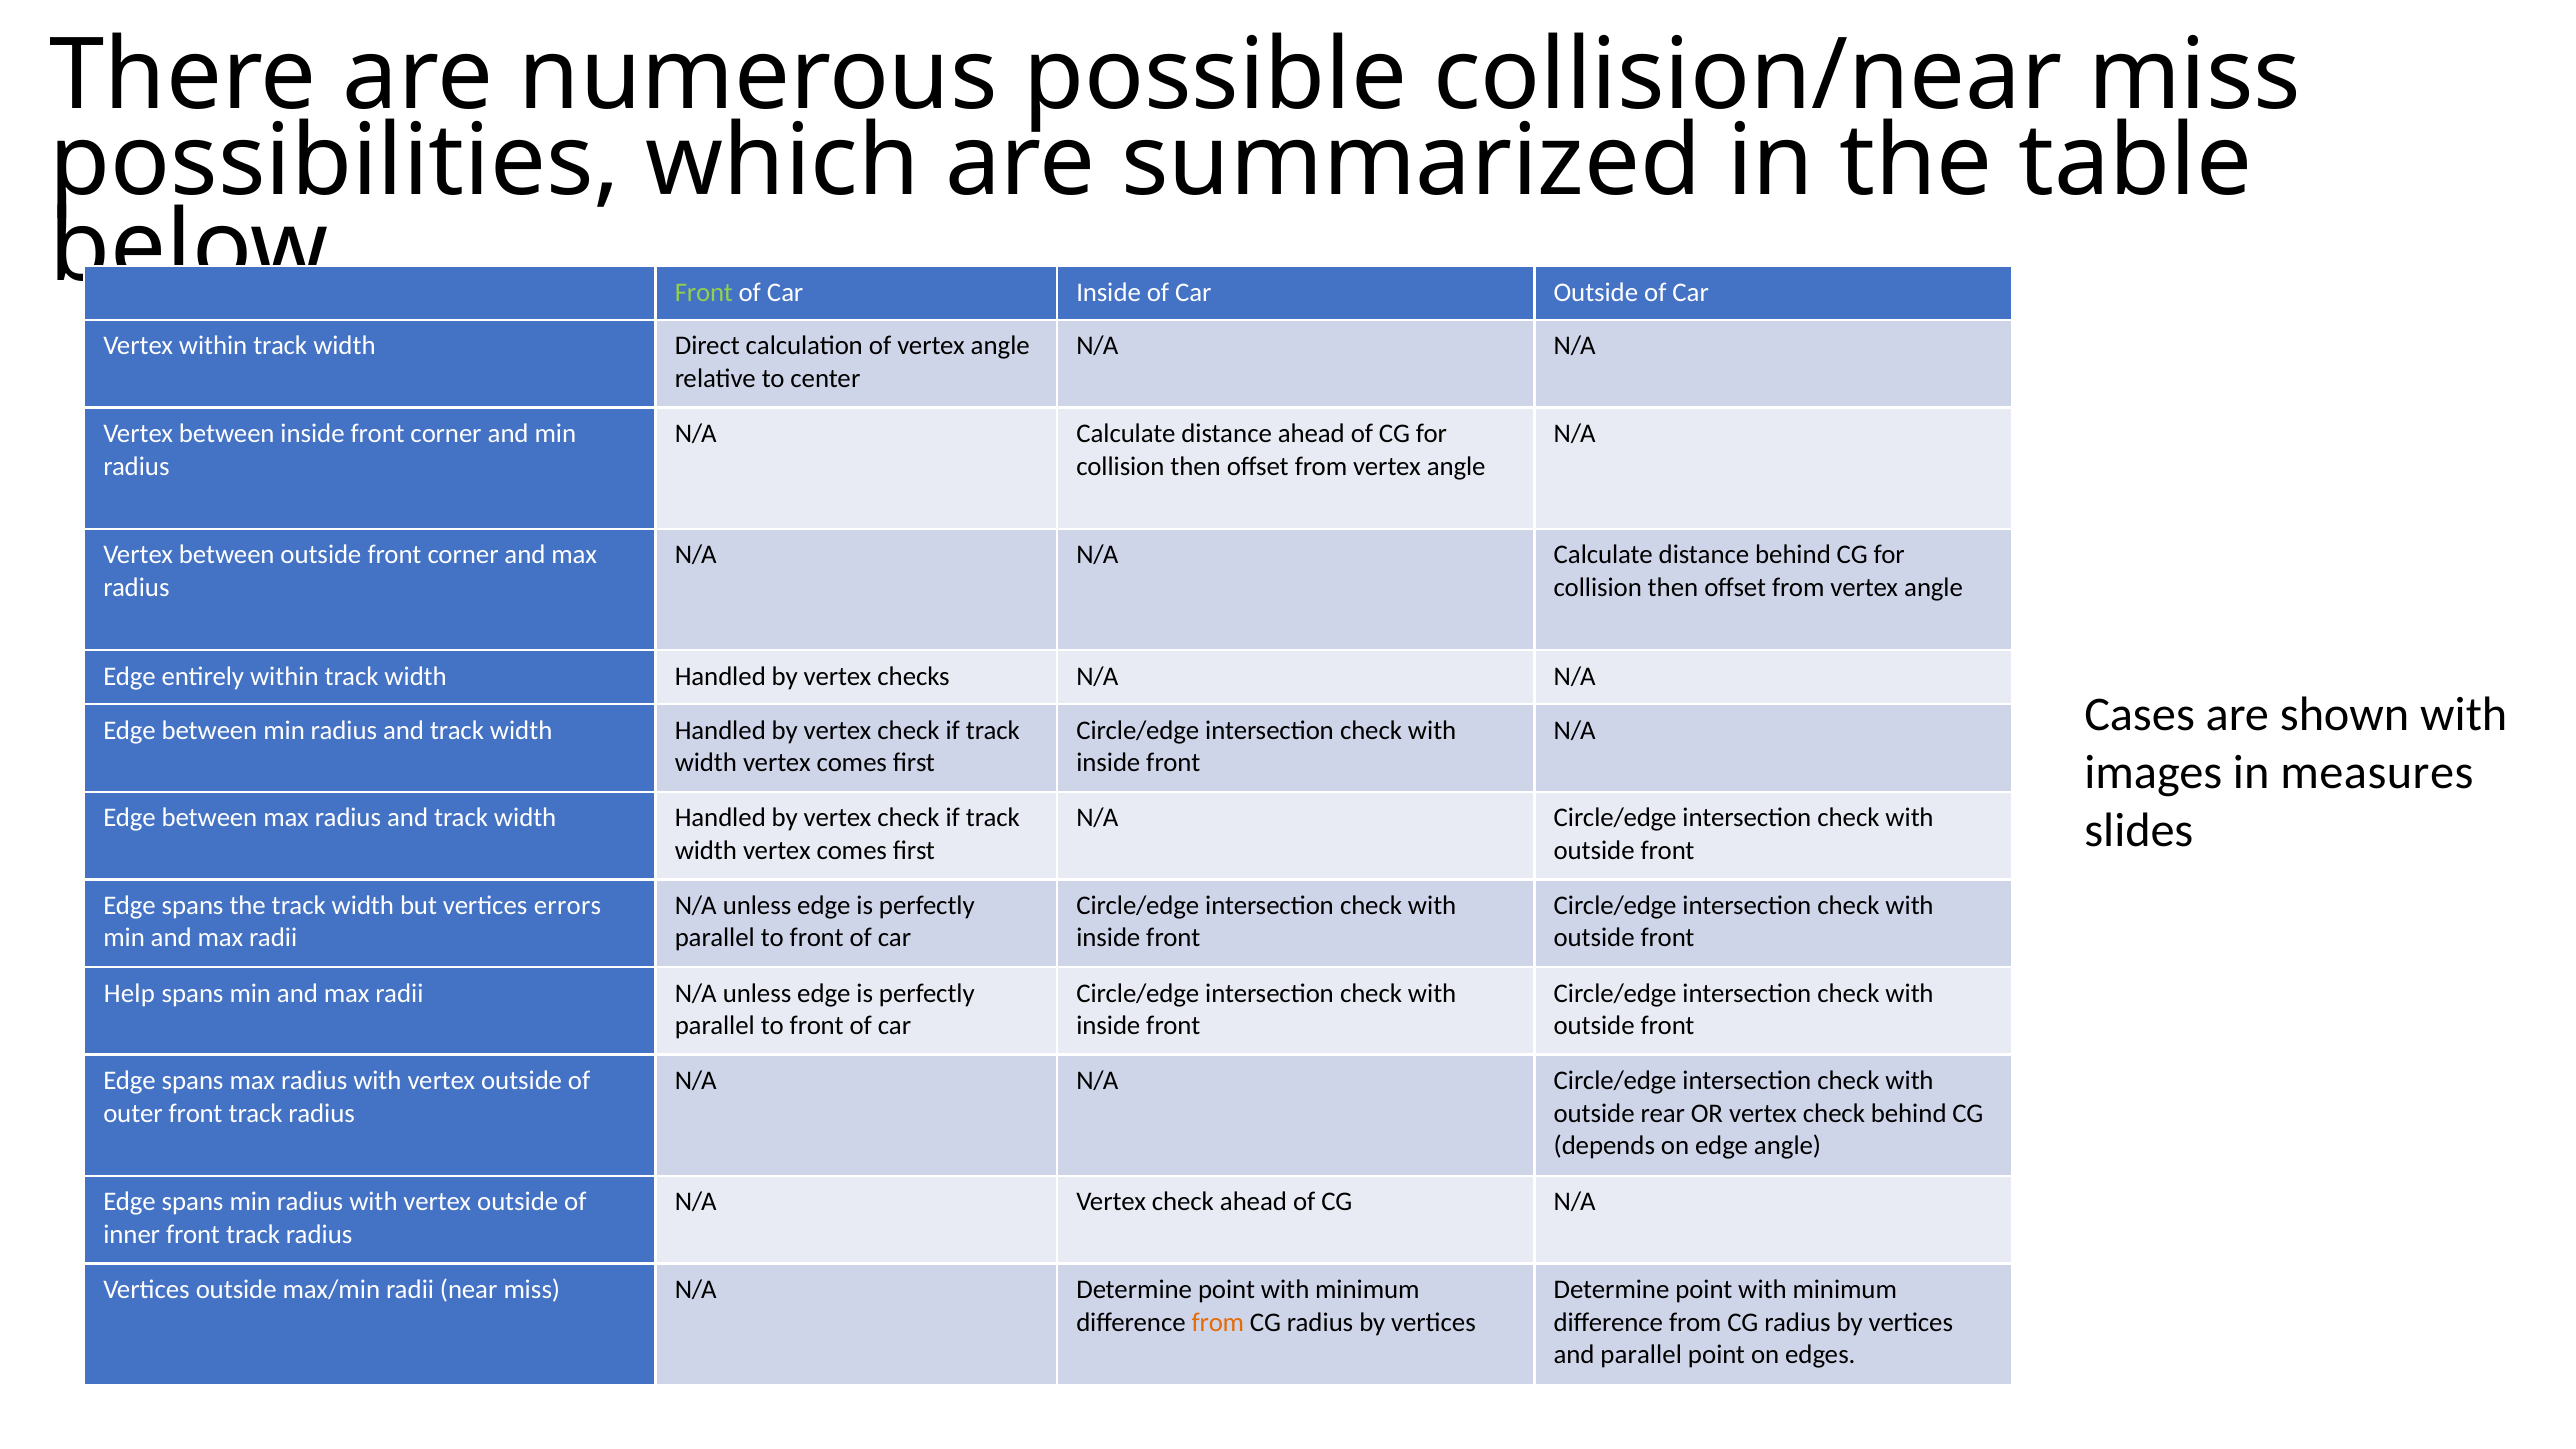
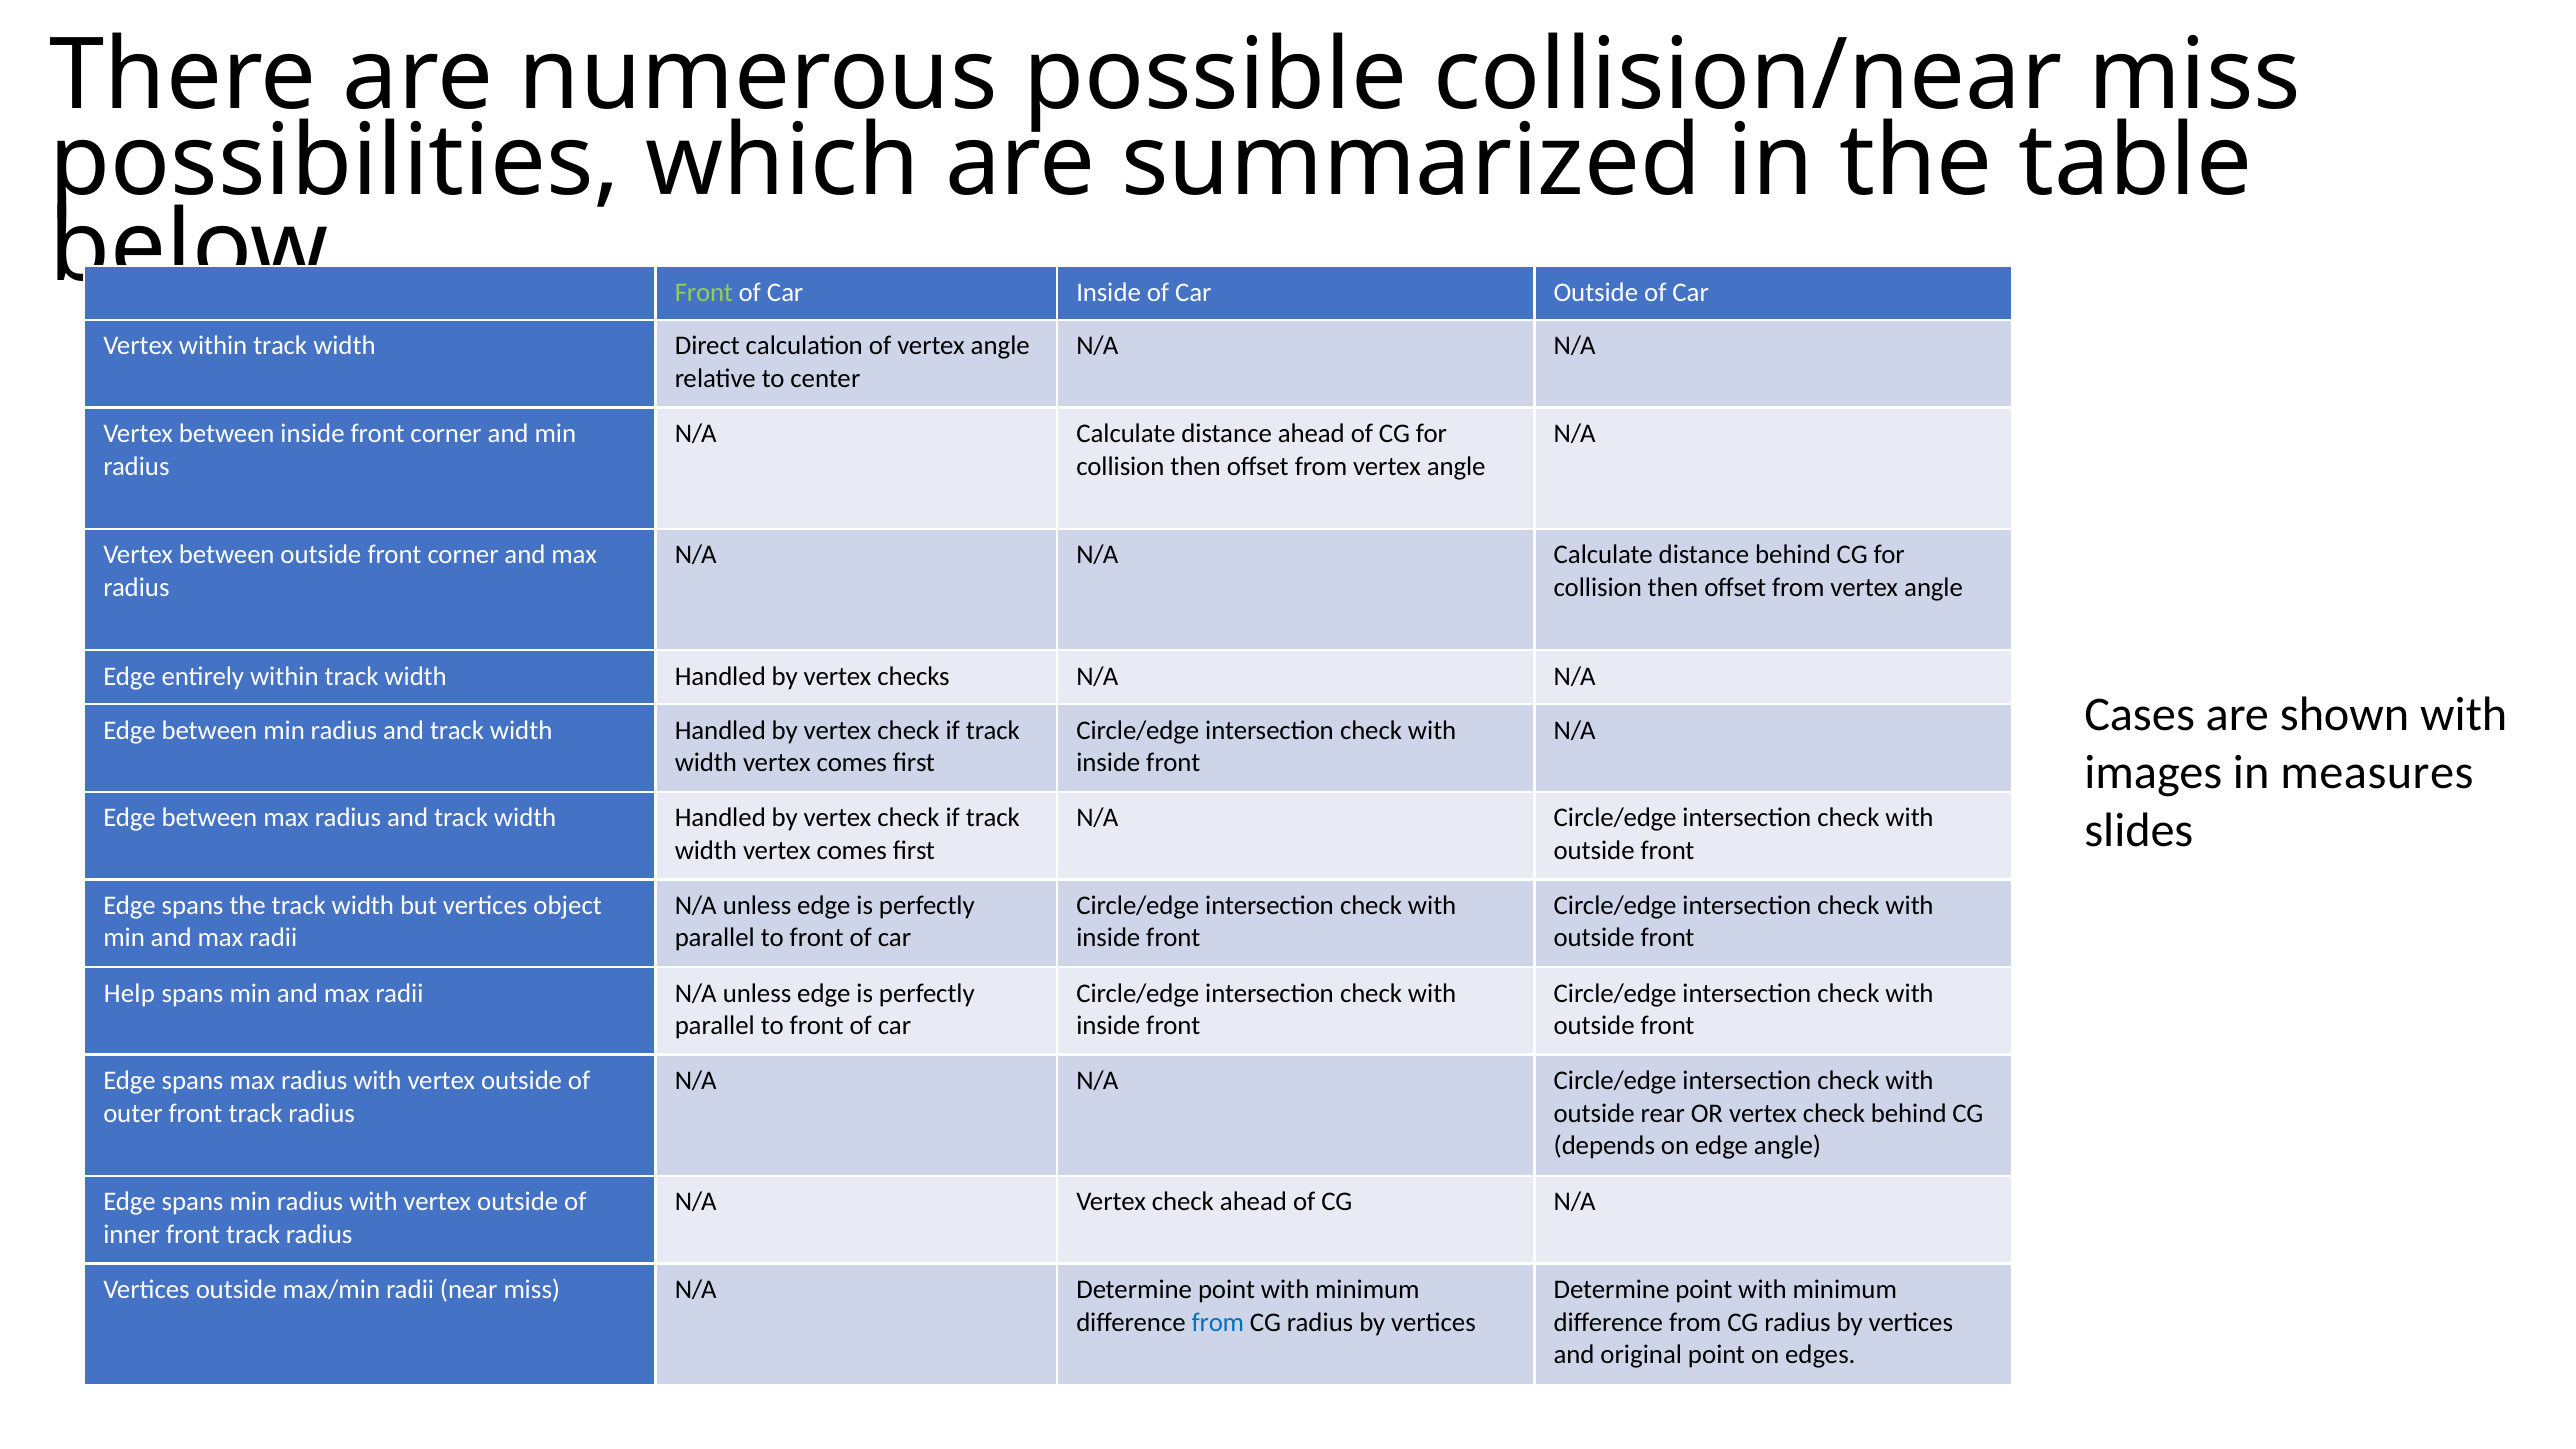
errors: errors -> object (568, 906)
from colour: orange -> blue (1218, 1322)
and parallel: parallel -> original (1641, 1355)
